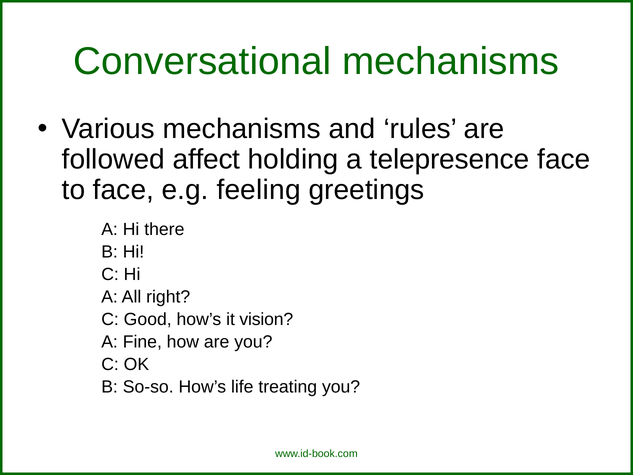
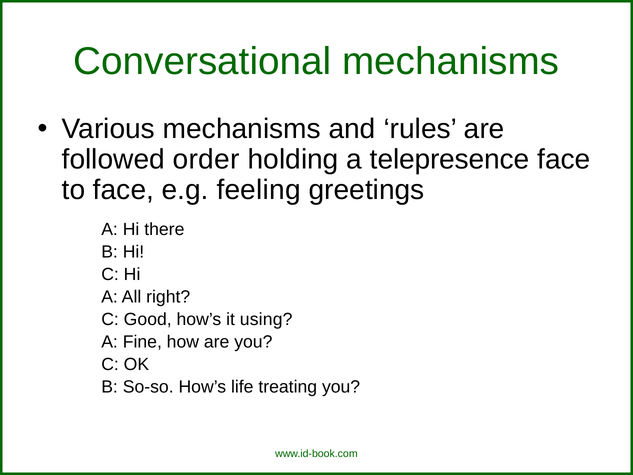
affect: affect -> order (206, 159)
vision: vision -> using (266, 319)
